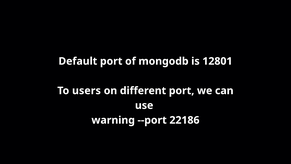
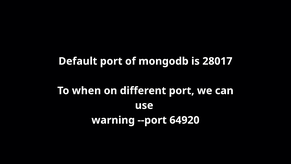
12801: 12801 -> 28017 (217, 61)
users: users -> when (86, 91)
22186: 22186 -> 64920 (184, 120)
